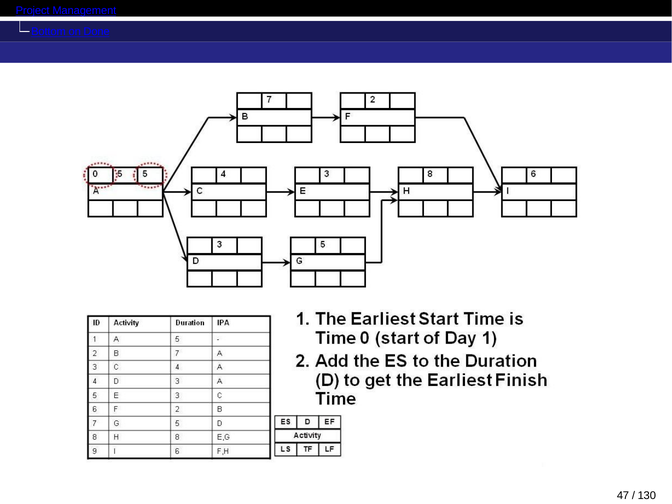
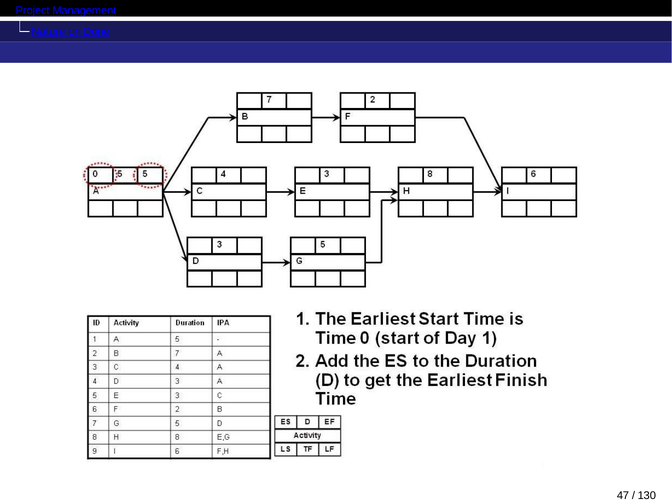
Bottom: Bottom -> Nature (48, 32)
